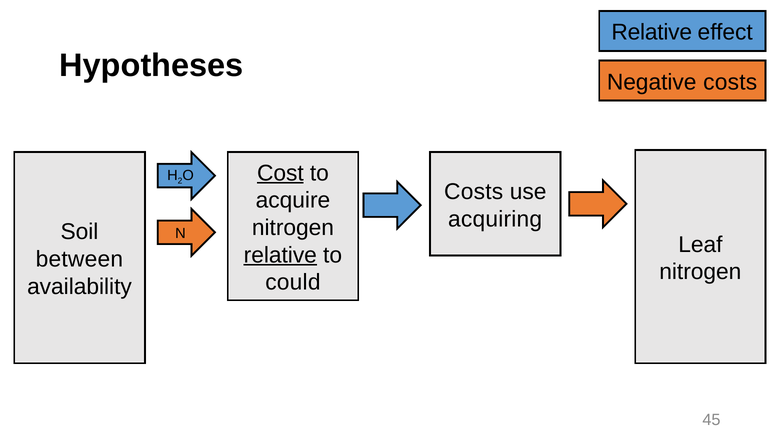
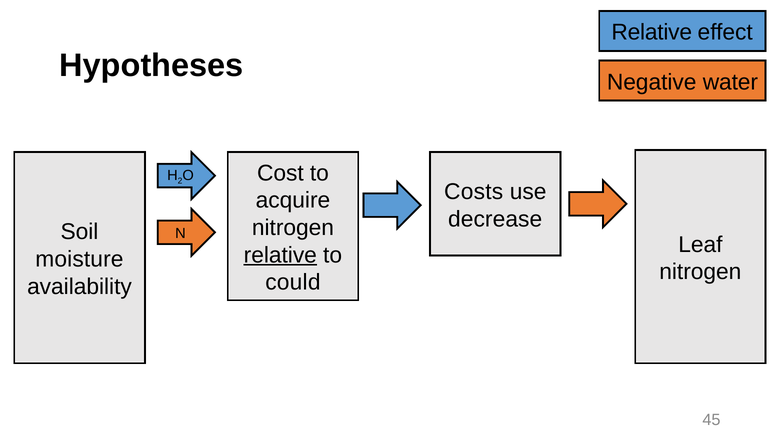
Negative costs: costs -> water (730, 82)
Cost underline: present -> none (280, 173)
acquiring: acquiring -> decrease (495, 219)
between: between -> moisture (79, 259)
